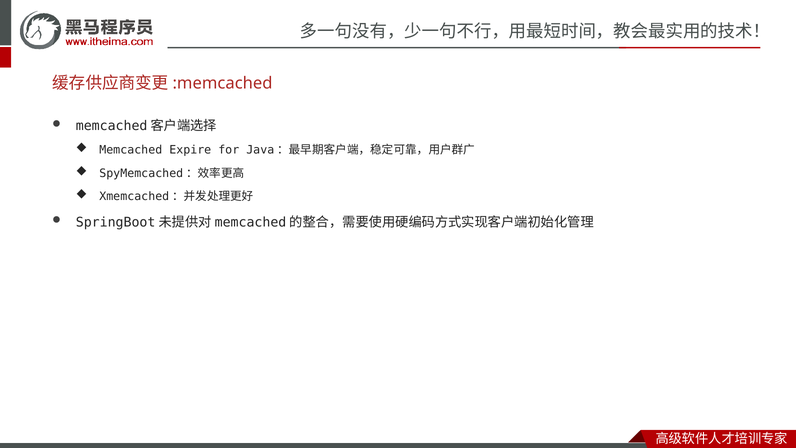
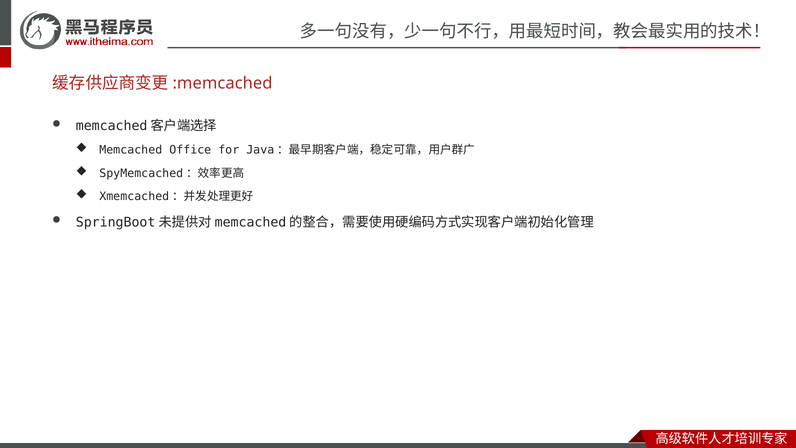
Expire: Expire -> Office (190, 150)
